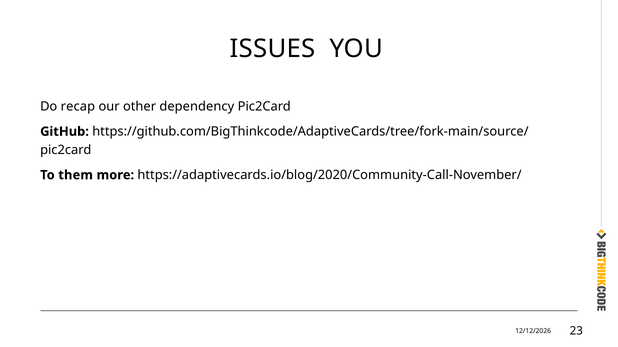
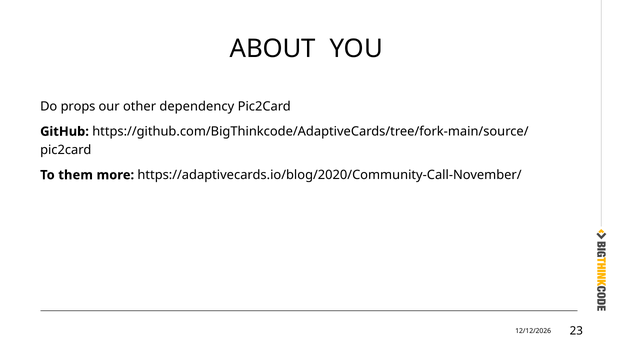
ISSUES: ISSUES -> ABOUT (273, 49)
recap: recap -> props (78, 107)
